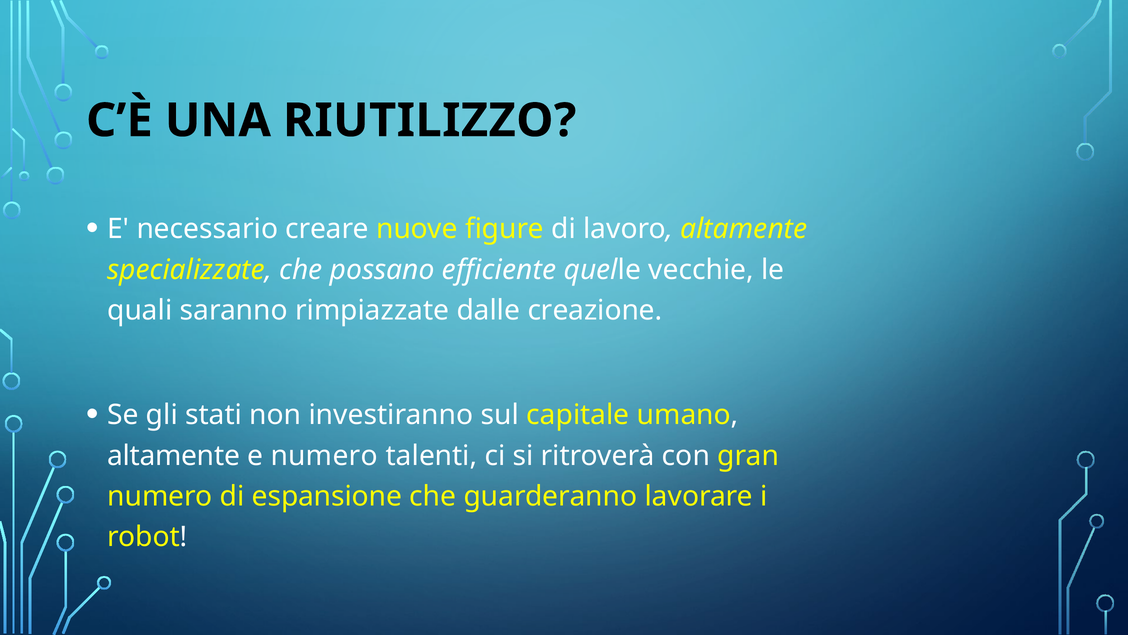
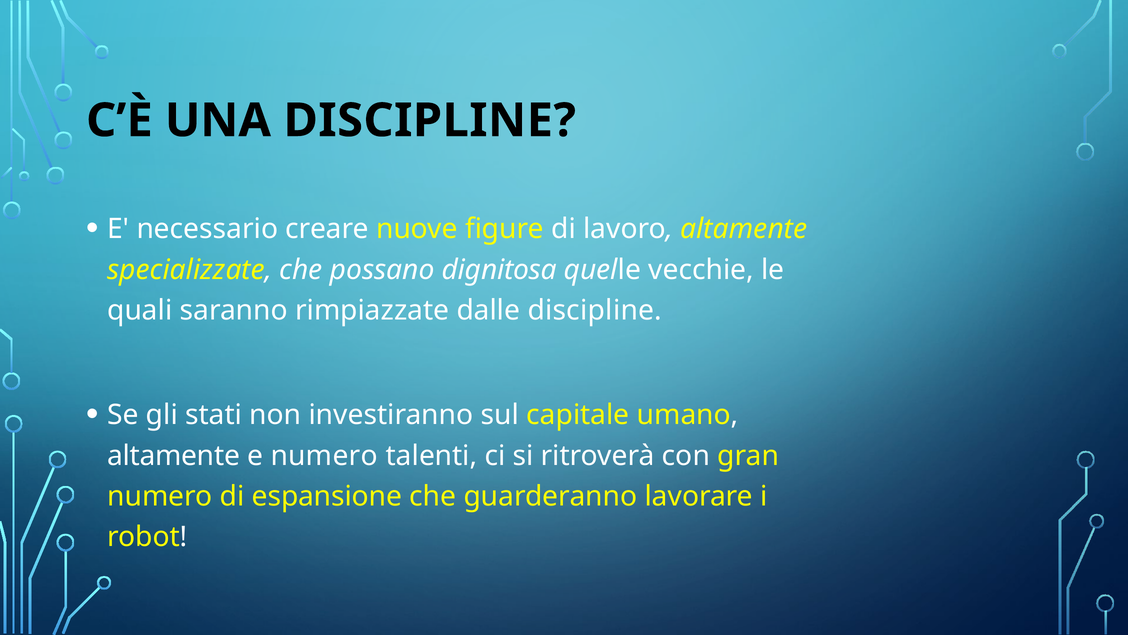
UNA RIUTILIZZO: RIUTILIZZO -> DISCIPLINE (430, 121)
efficiente: efficiente -> dignitosa (499, 270)
dalle creazione: creazione -> discipline (595, 310)
